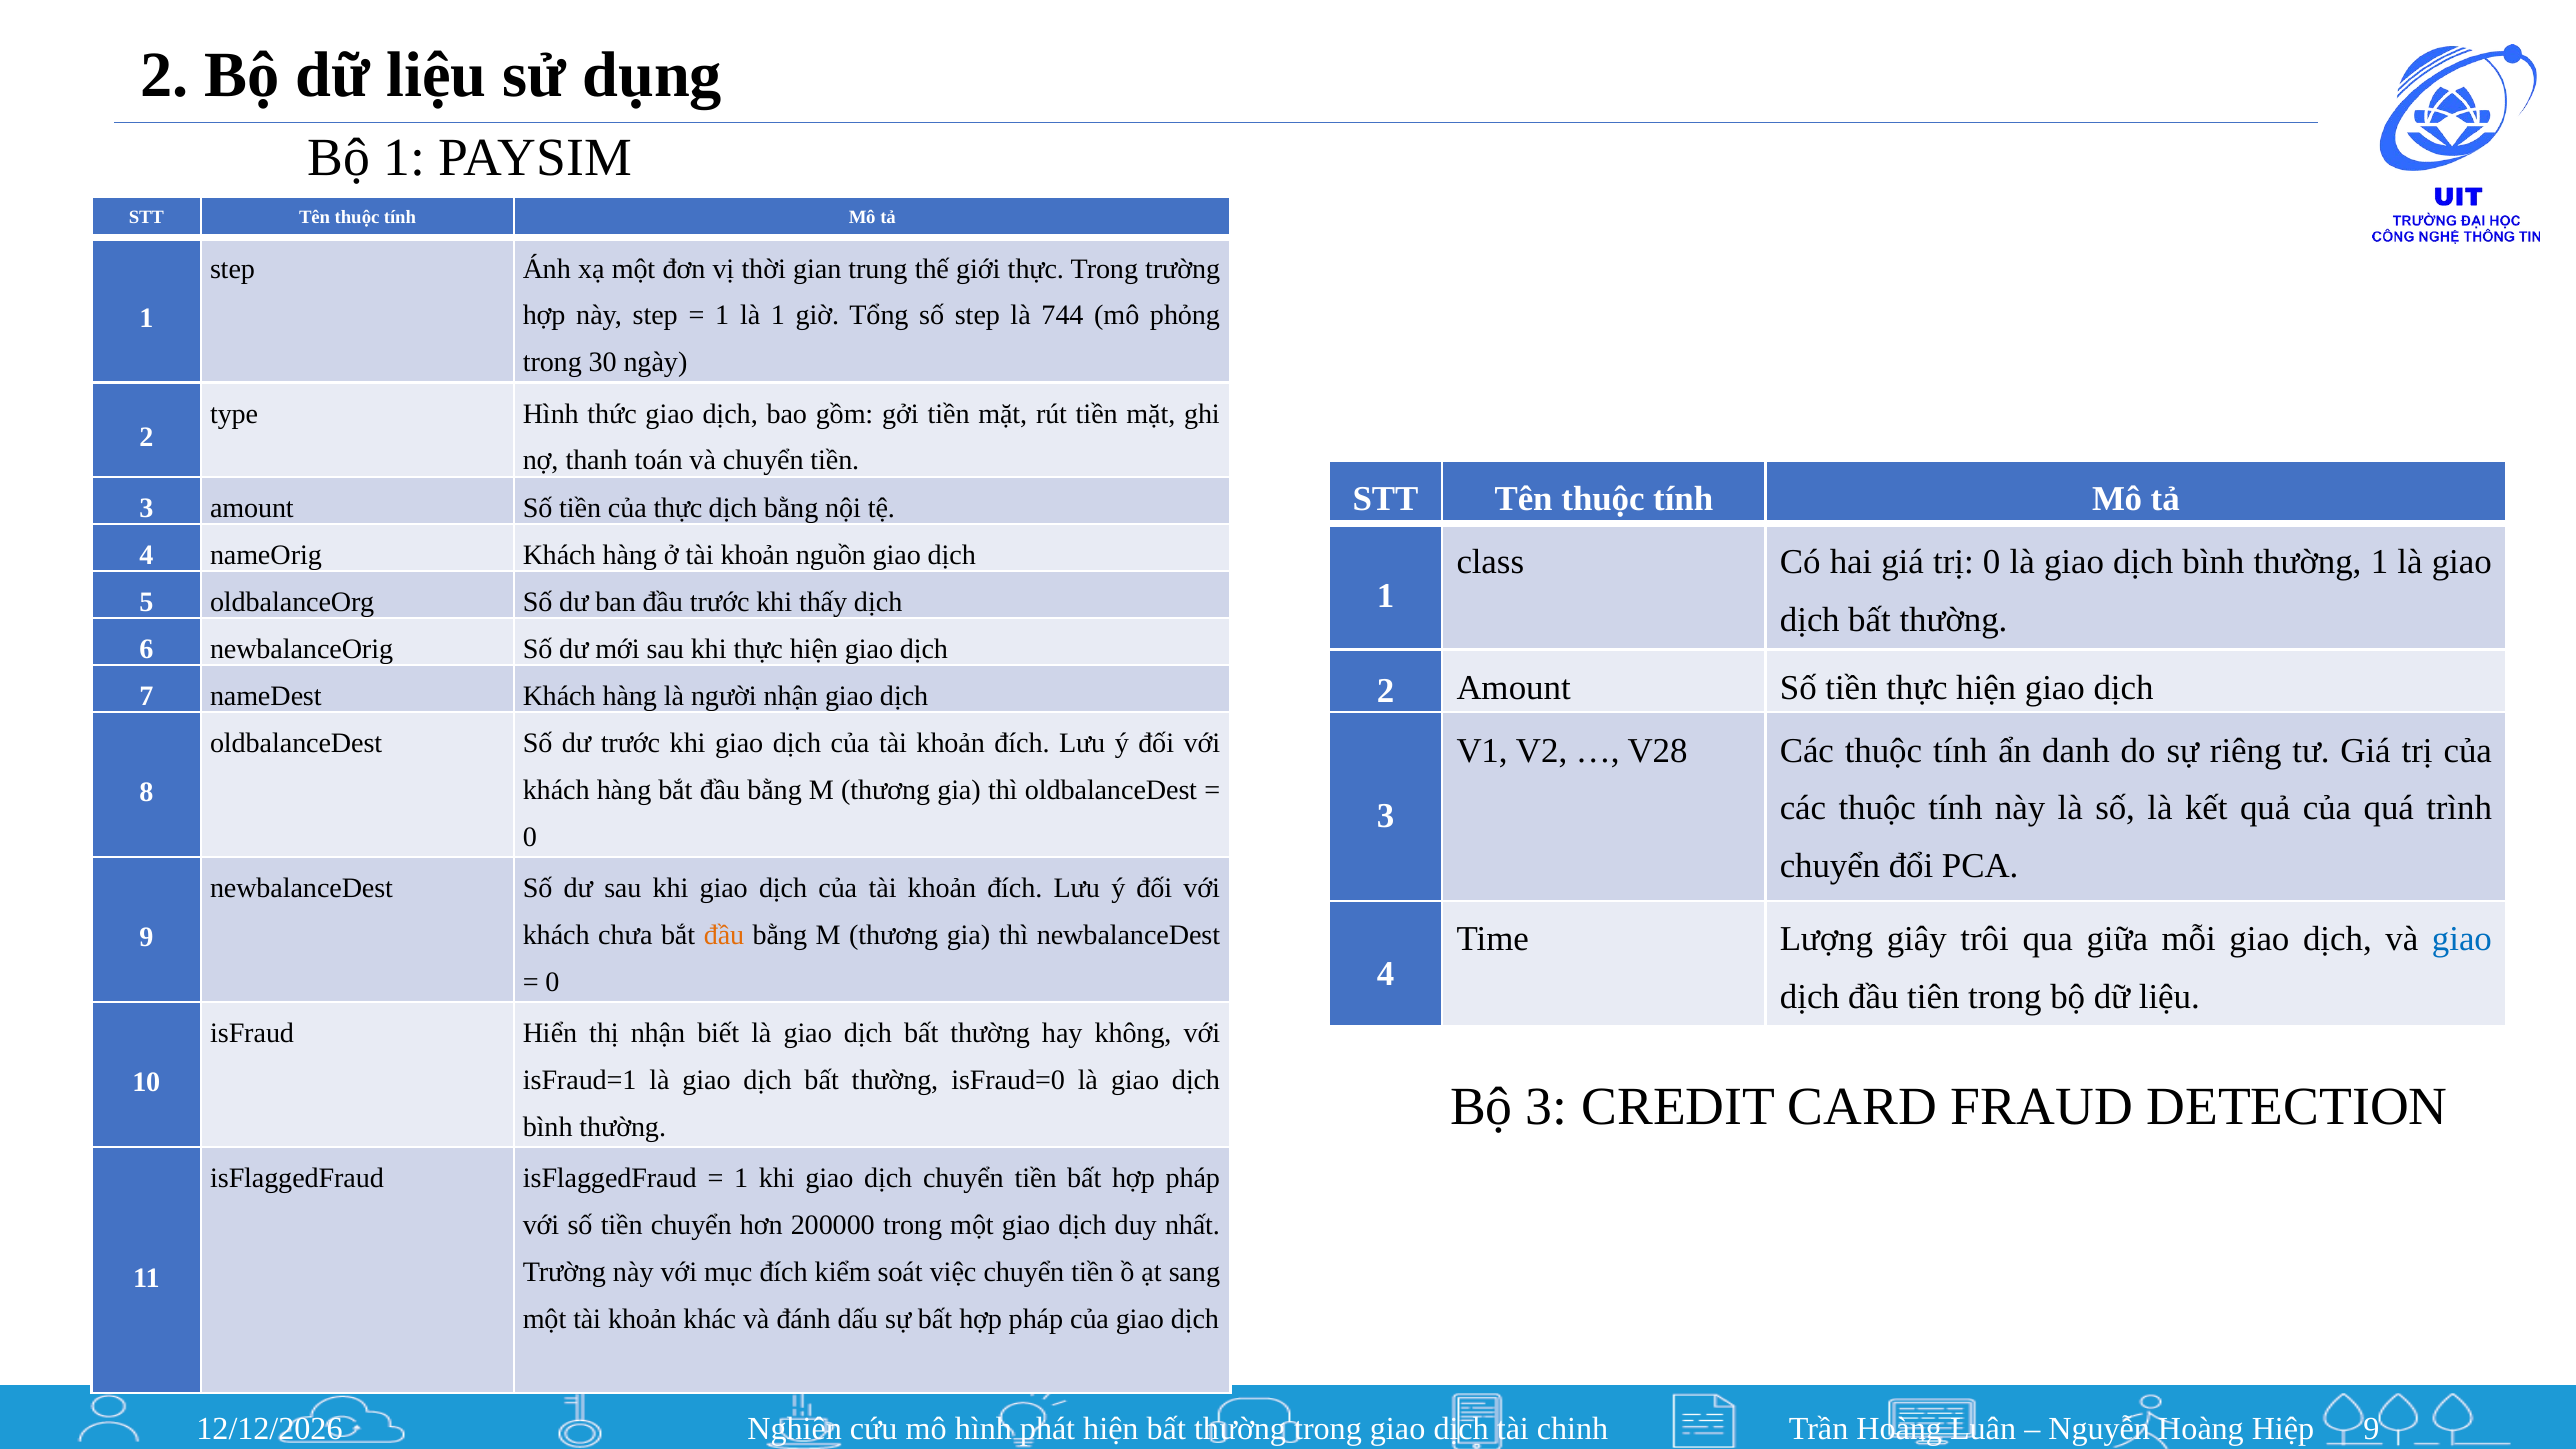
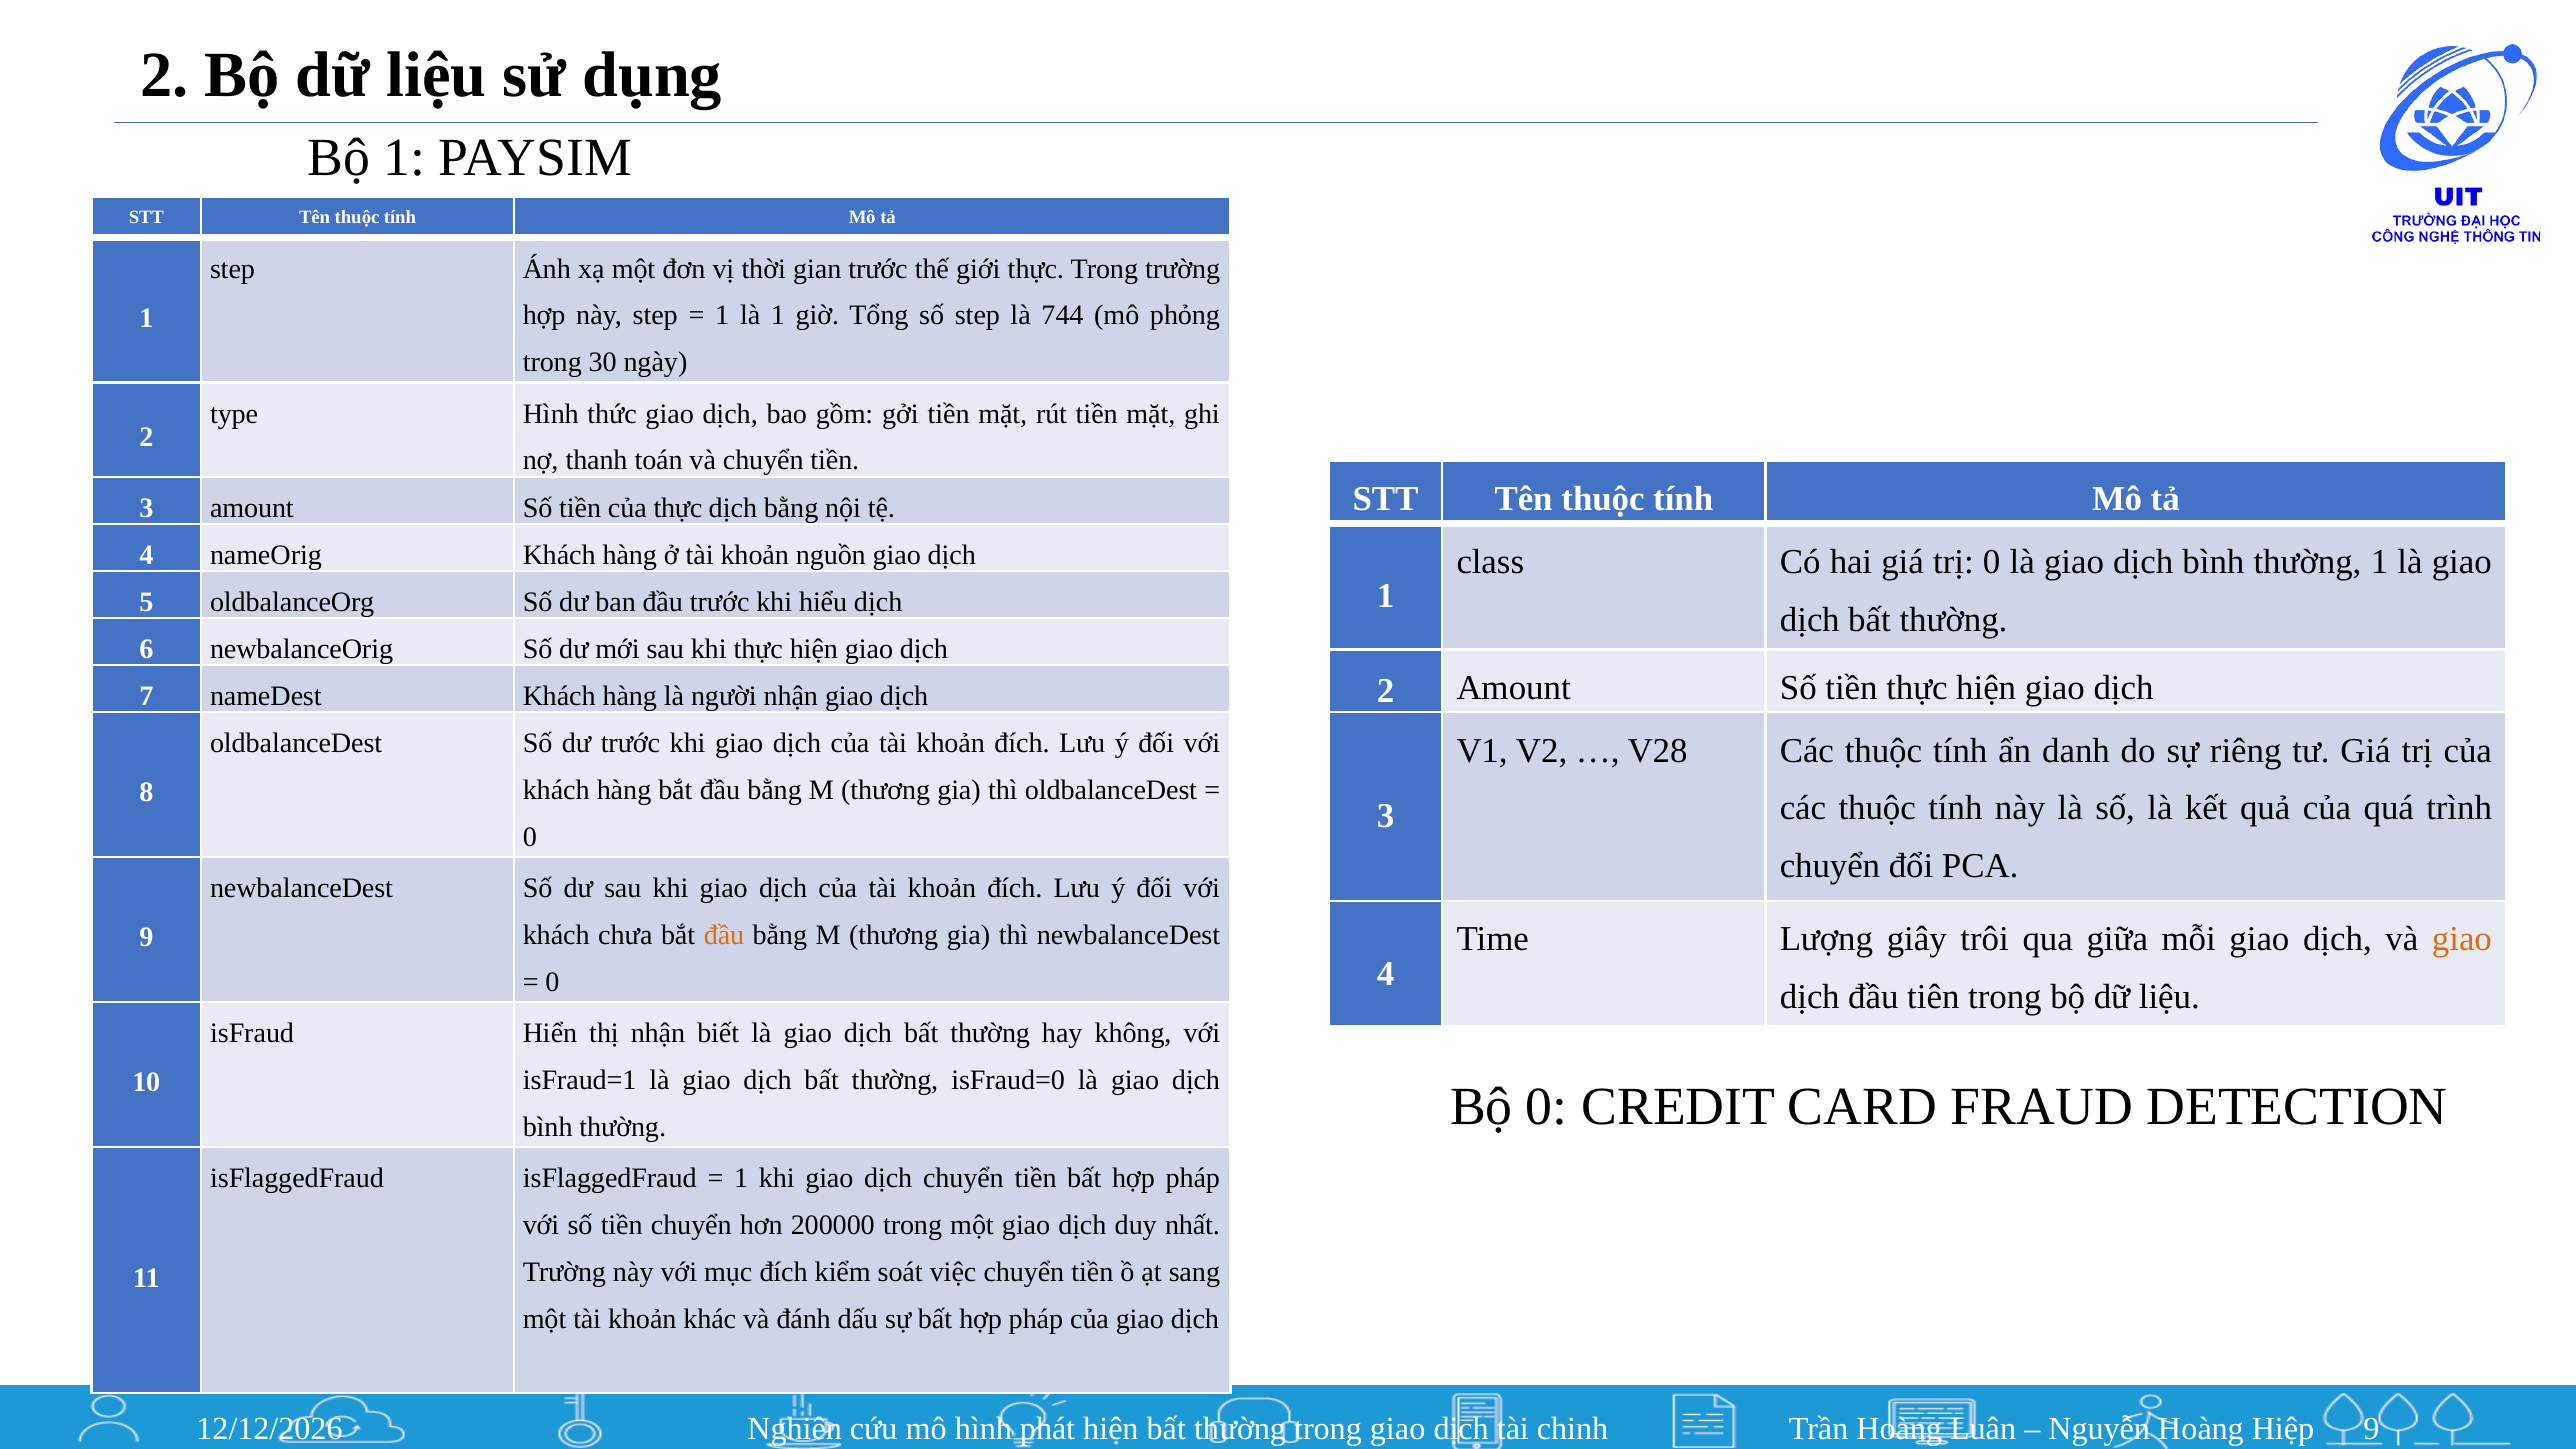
gian trung: trung -> trước (878, 269)
thấy: thấy -> hiểu (823, 602)
giao colour: blue -> orange (2462, 939)
Bộ 3: 3 -> 0 (1547, 1107)
